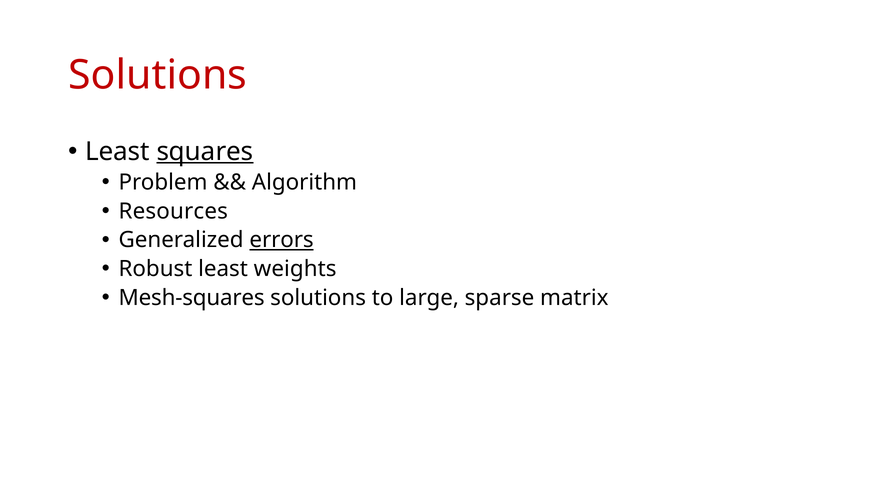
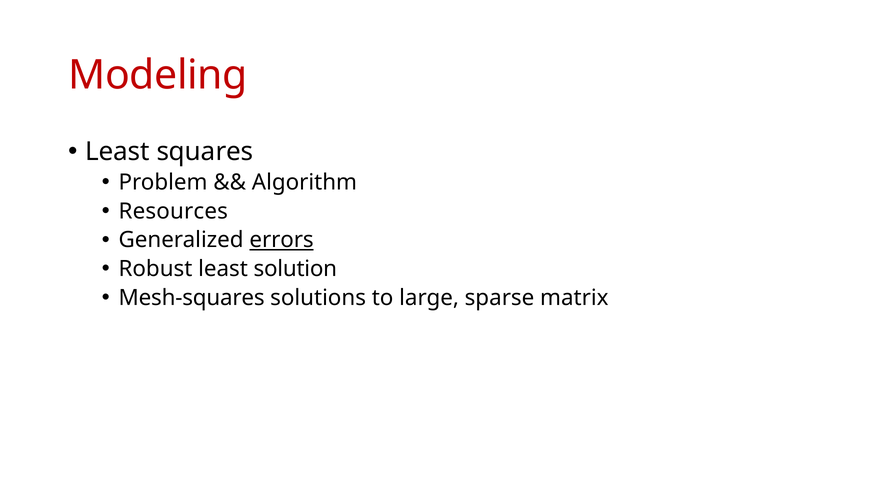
Solutions: Solutions -> Modeling (158, 75)
squares underline: present -> none (205, 151)
weights: weights -> solution (295, 269)
